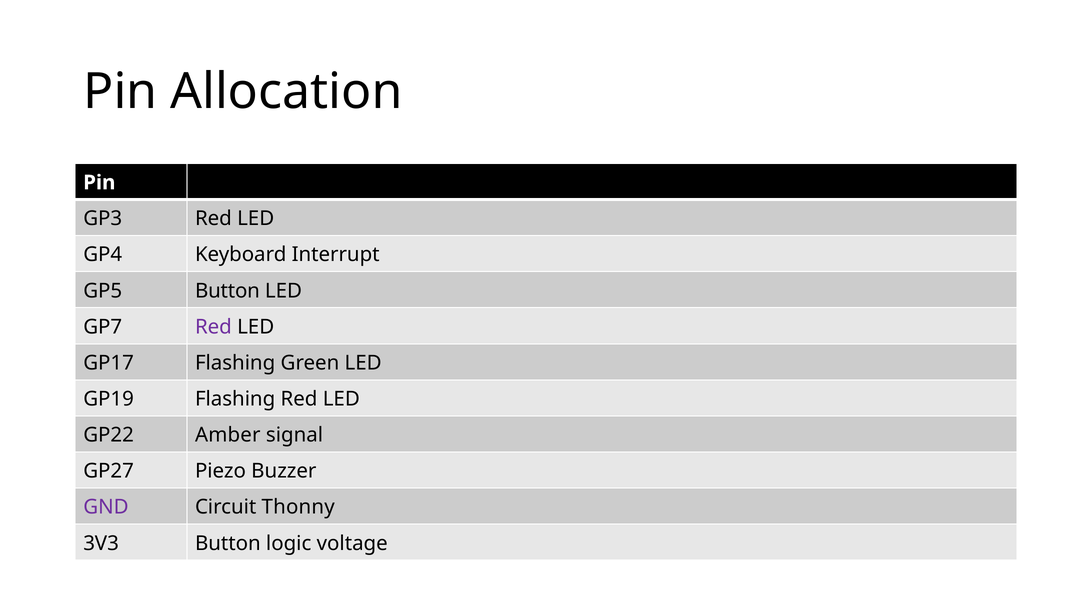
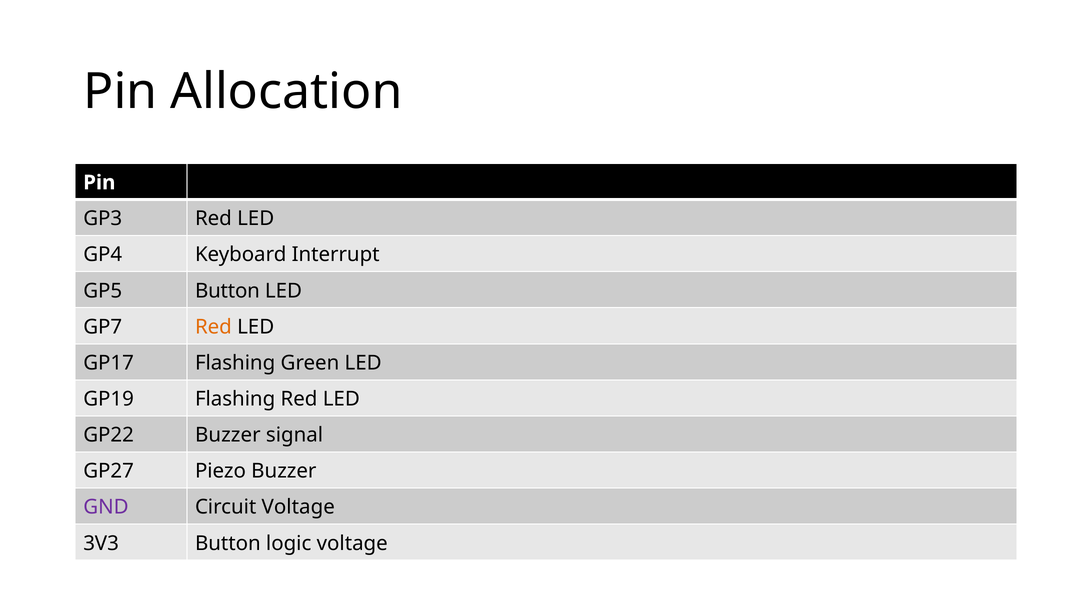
Red colour: purple -> orange (213, 327)
GP22 Amber: Amber -> Buzzer (228, 435)
Circuit Thonny: Thonny -> Voltage (298, 507)
